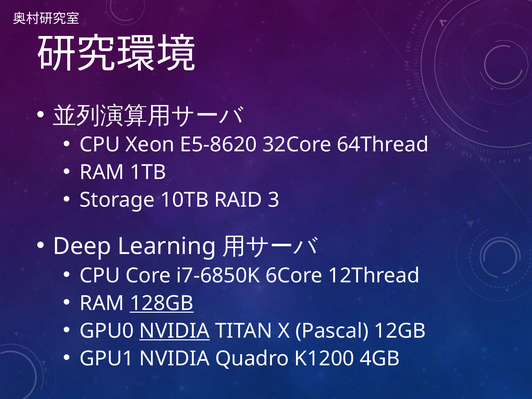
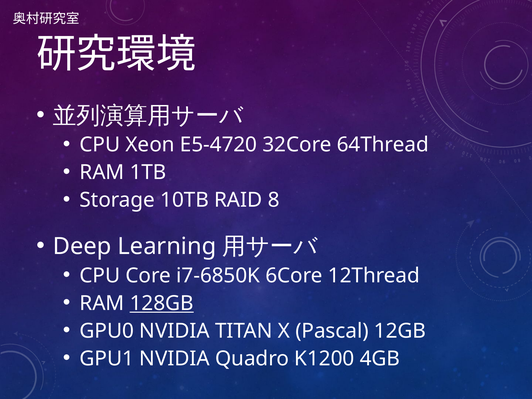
E5-8620: E5-8620 -> E5-4720 (219, 145)
3: 3 -> 8 (274, 200)
NVIDIA underline: present -> none (175, 331)
